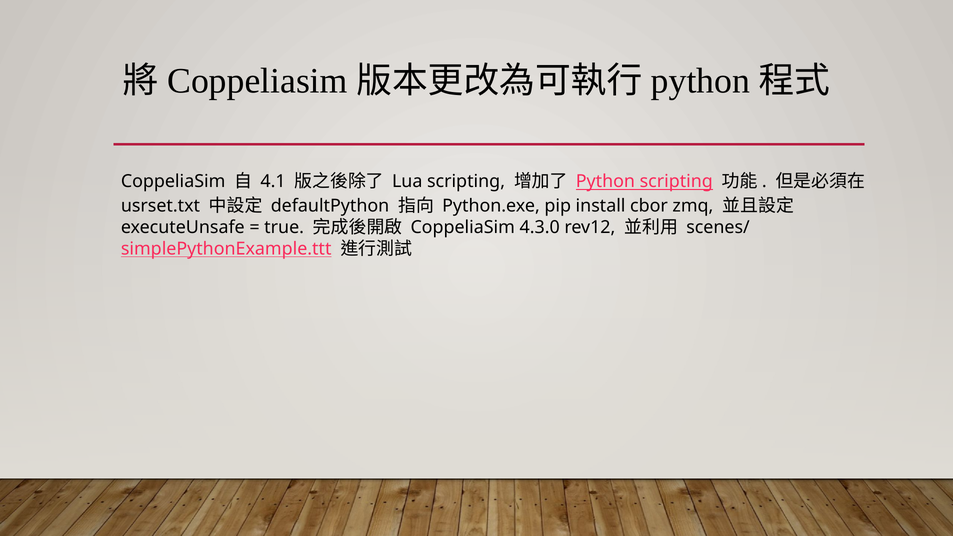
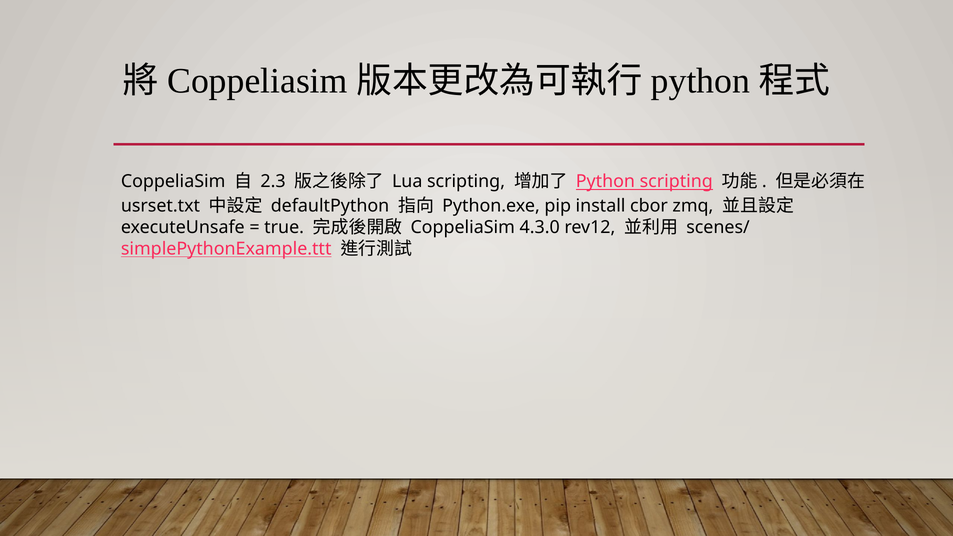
4.1: 4.1 -> 2.3 (273, 181)
